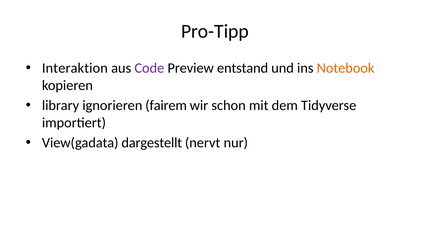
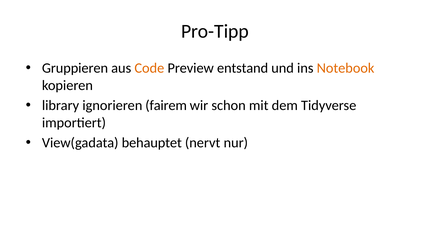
Interaktion: Interaktion -> Gruppieren (75, 68)
Code colour: purple -> orange (149, 68)
dargestellt: dargestellt -> behauptet (152, 143)
